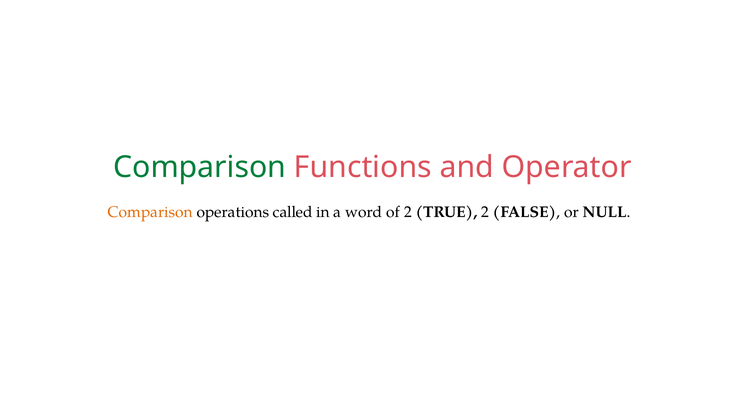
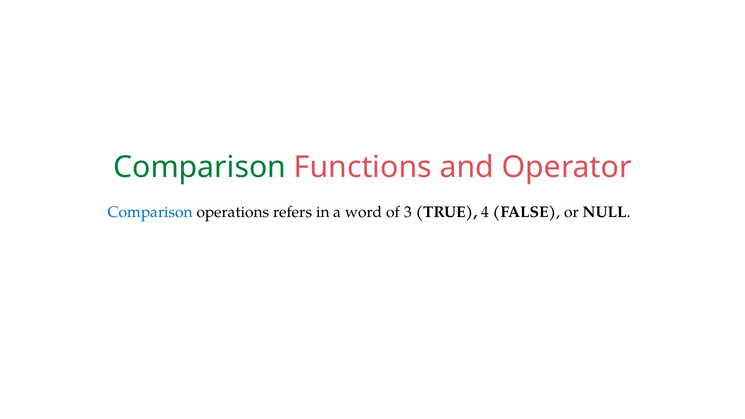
Comparison colour: orange -> blue (150, 212)
called: called -> refers (293, 212)
of 2: 2 -> 3 (408, 212)
TRUE 2: 2 -> 4 (485, 212)
